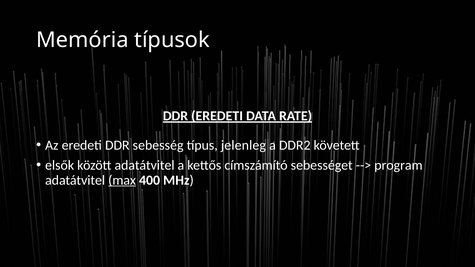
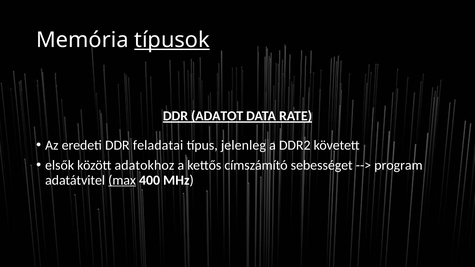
típusok underline: none -> present (172, 40)
DDR EREDETI: EREDETI -> ADATOT (217, 116)
sebesség: sebesség -> feladatai (158, 145)
között adatátvitel: adatátvitel -> adatokhoz (144, 165)
